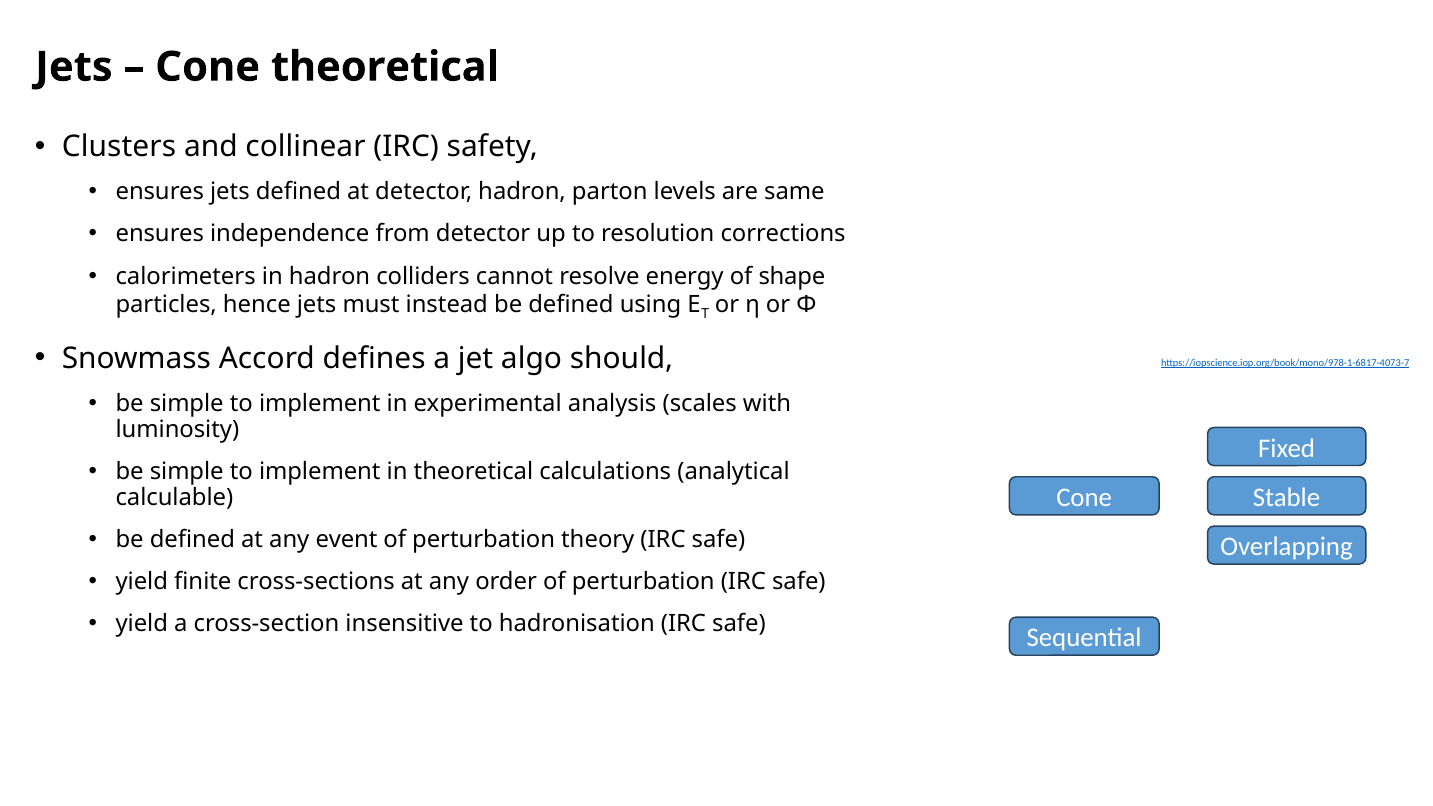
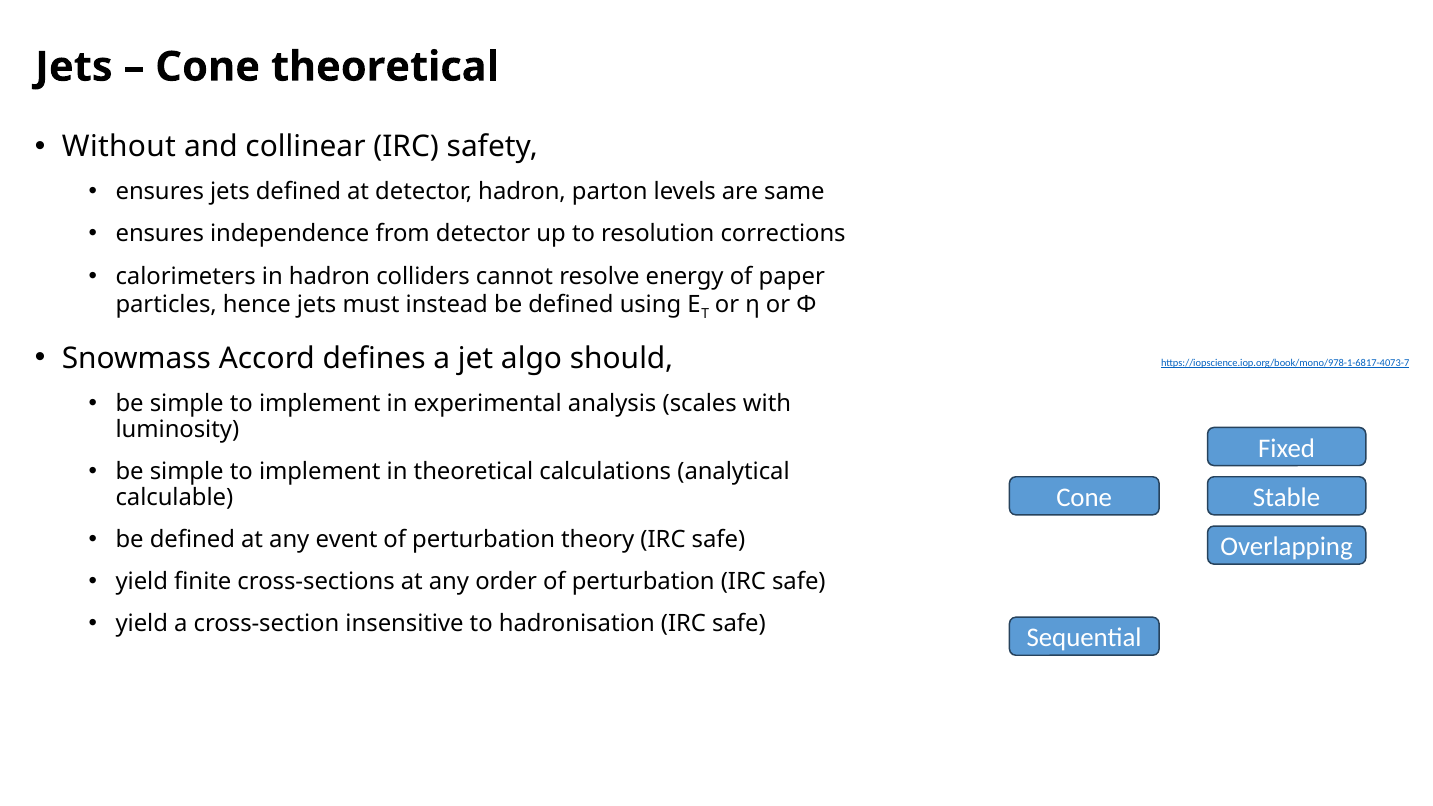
Clusters: Clusters -> Without (119, 146)
shape: shape -> paper (792, 276)
